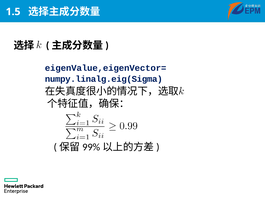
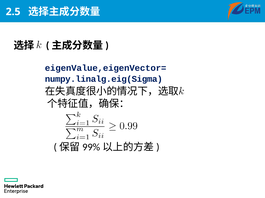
1.5: 1.5 -> 2.5 (13, 12)
